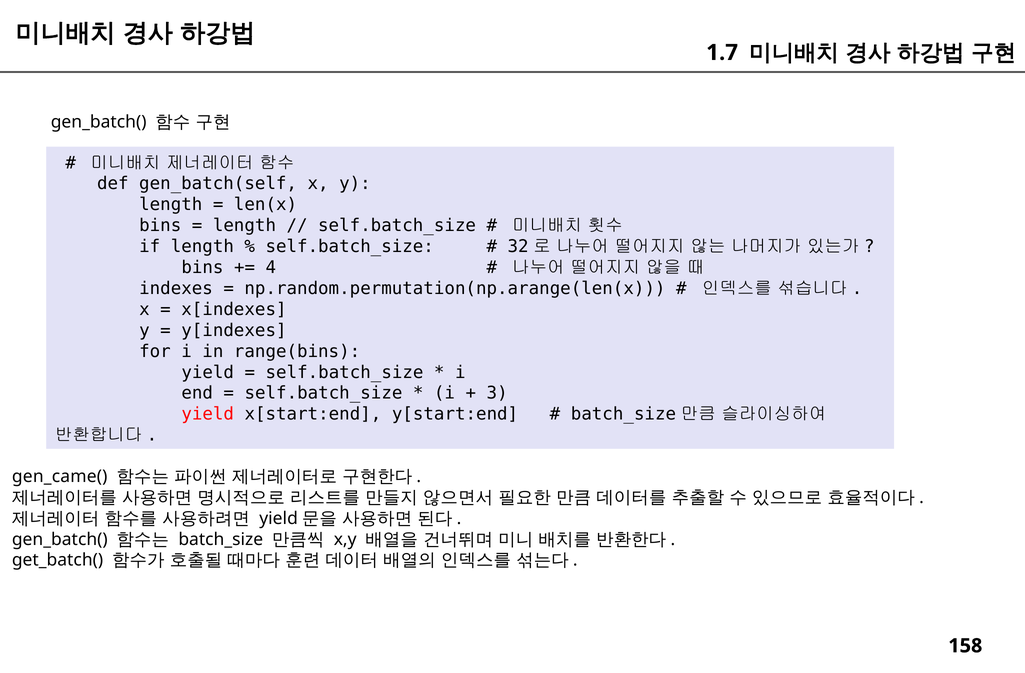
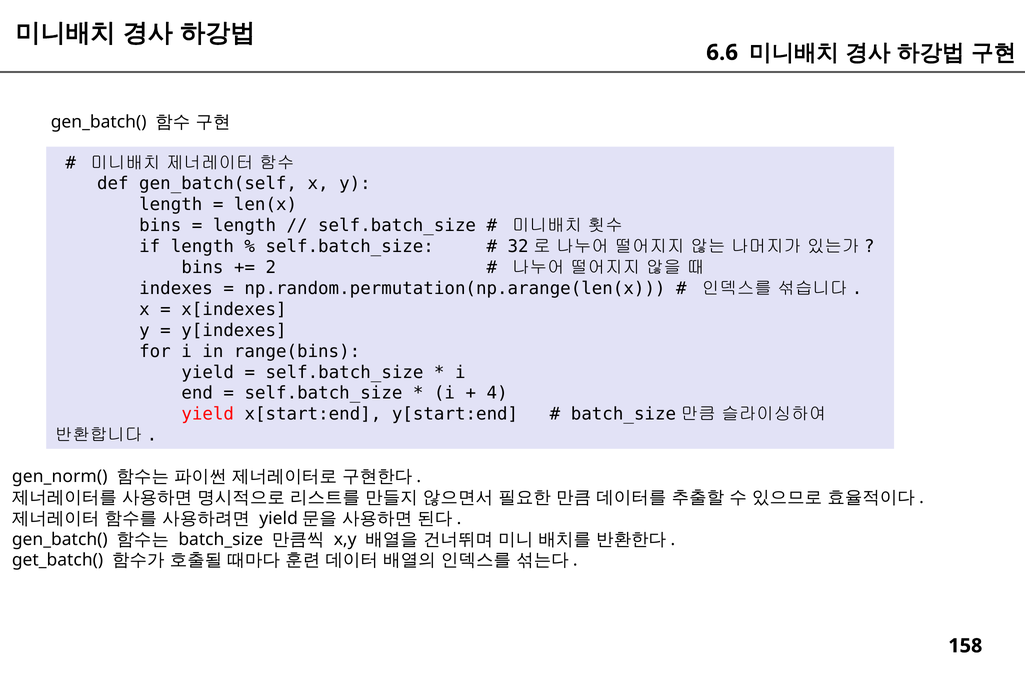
1.7: 1.7 -> 6.6 (722, 53)
4: 4 -> 2 (271, 268)
3: 3 -> 4 (497, 393)
gen_came(: gen_came( -> gen_norm( (60, 477)
